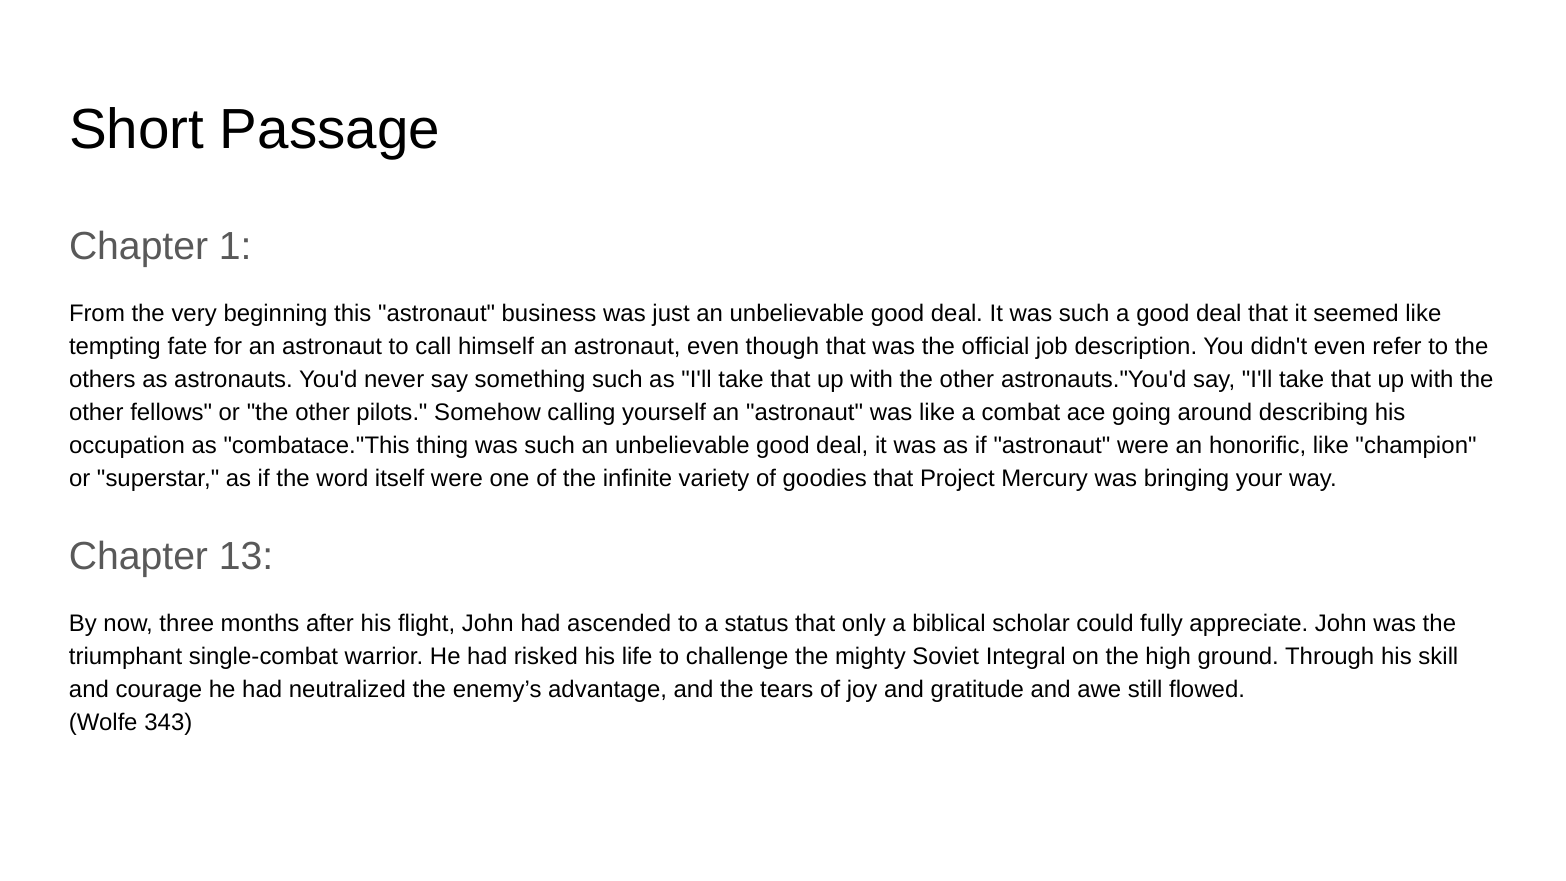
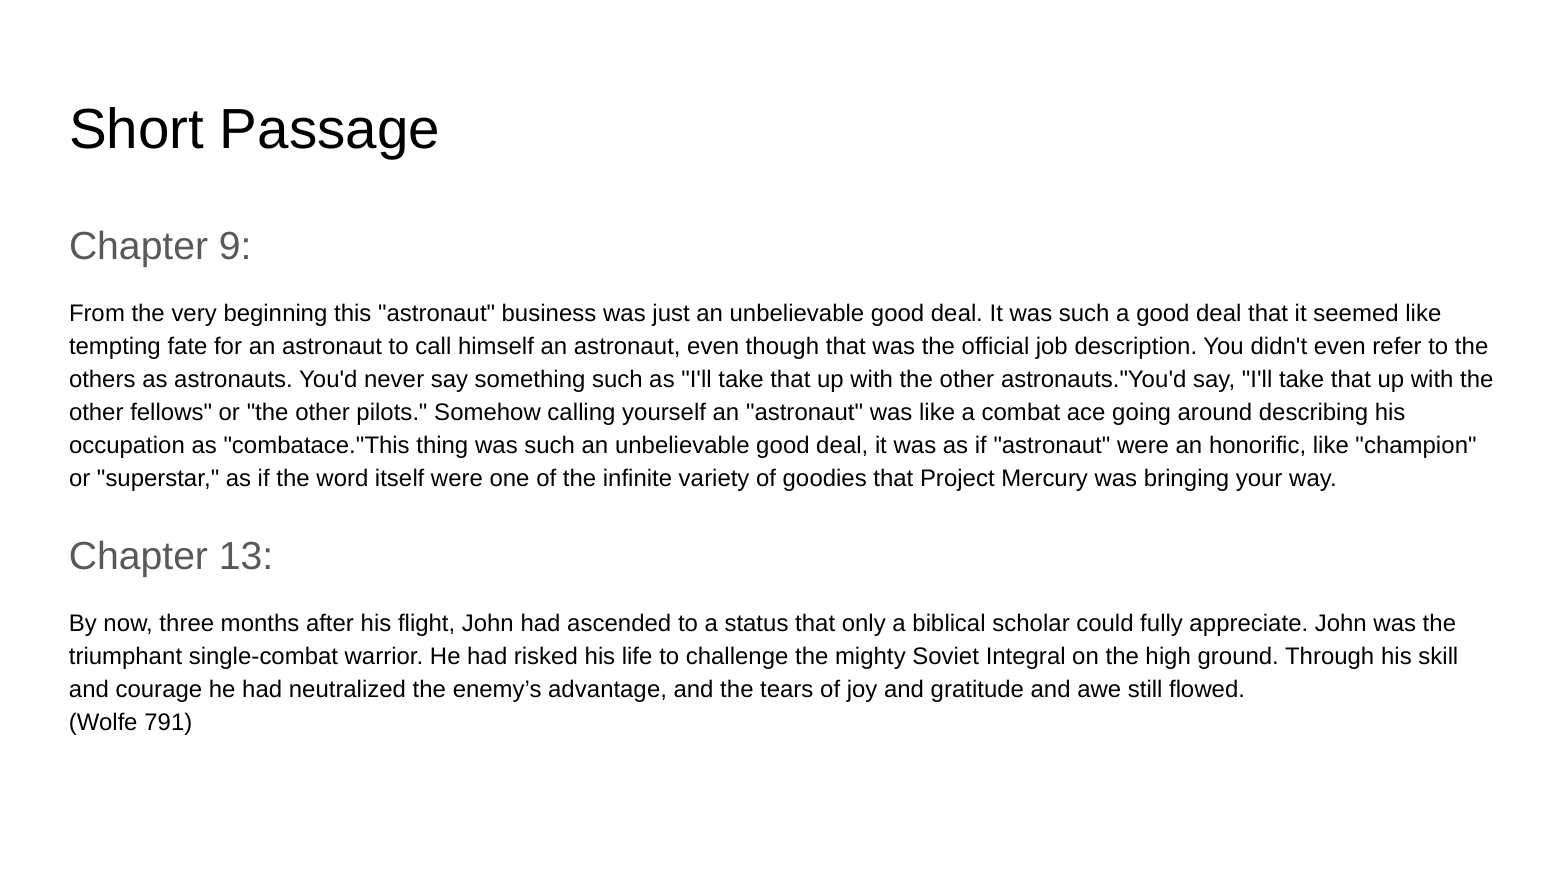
1: 1 -> 9 (235, 246)
343: 343 -> 791 (168, 723)
